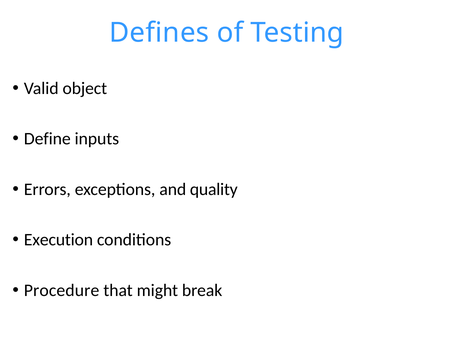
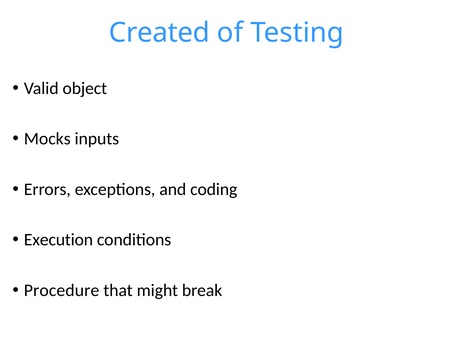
Defines: Defines -> Created (159, 33)
Define: Define -> Mocks (47, 139)
quality: quality -> coding (214, 190)
